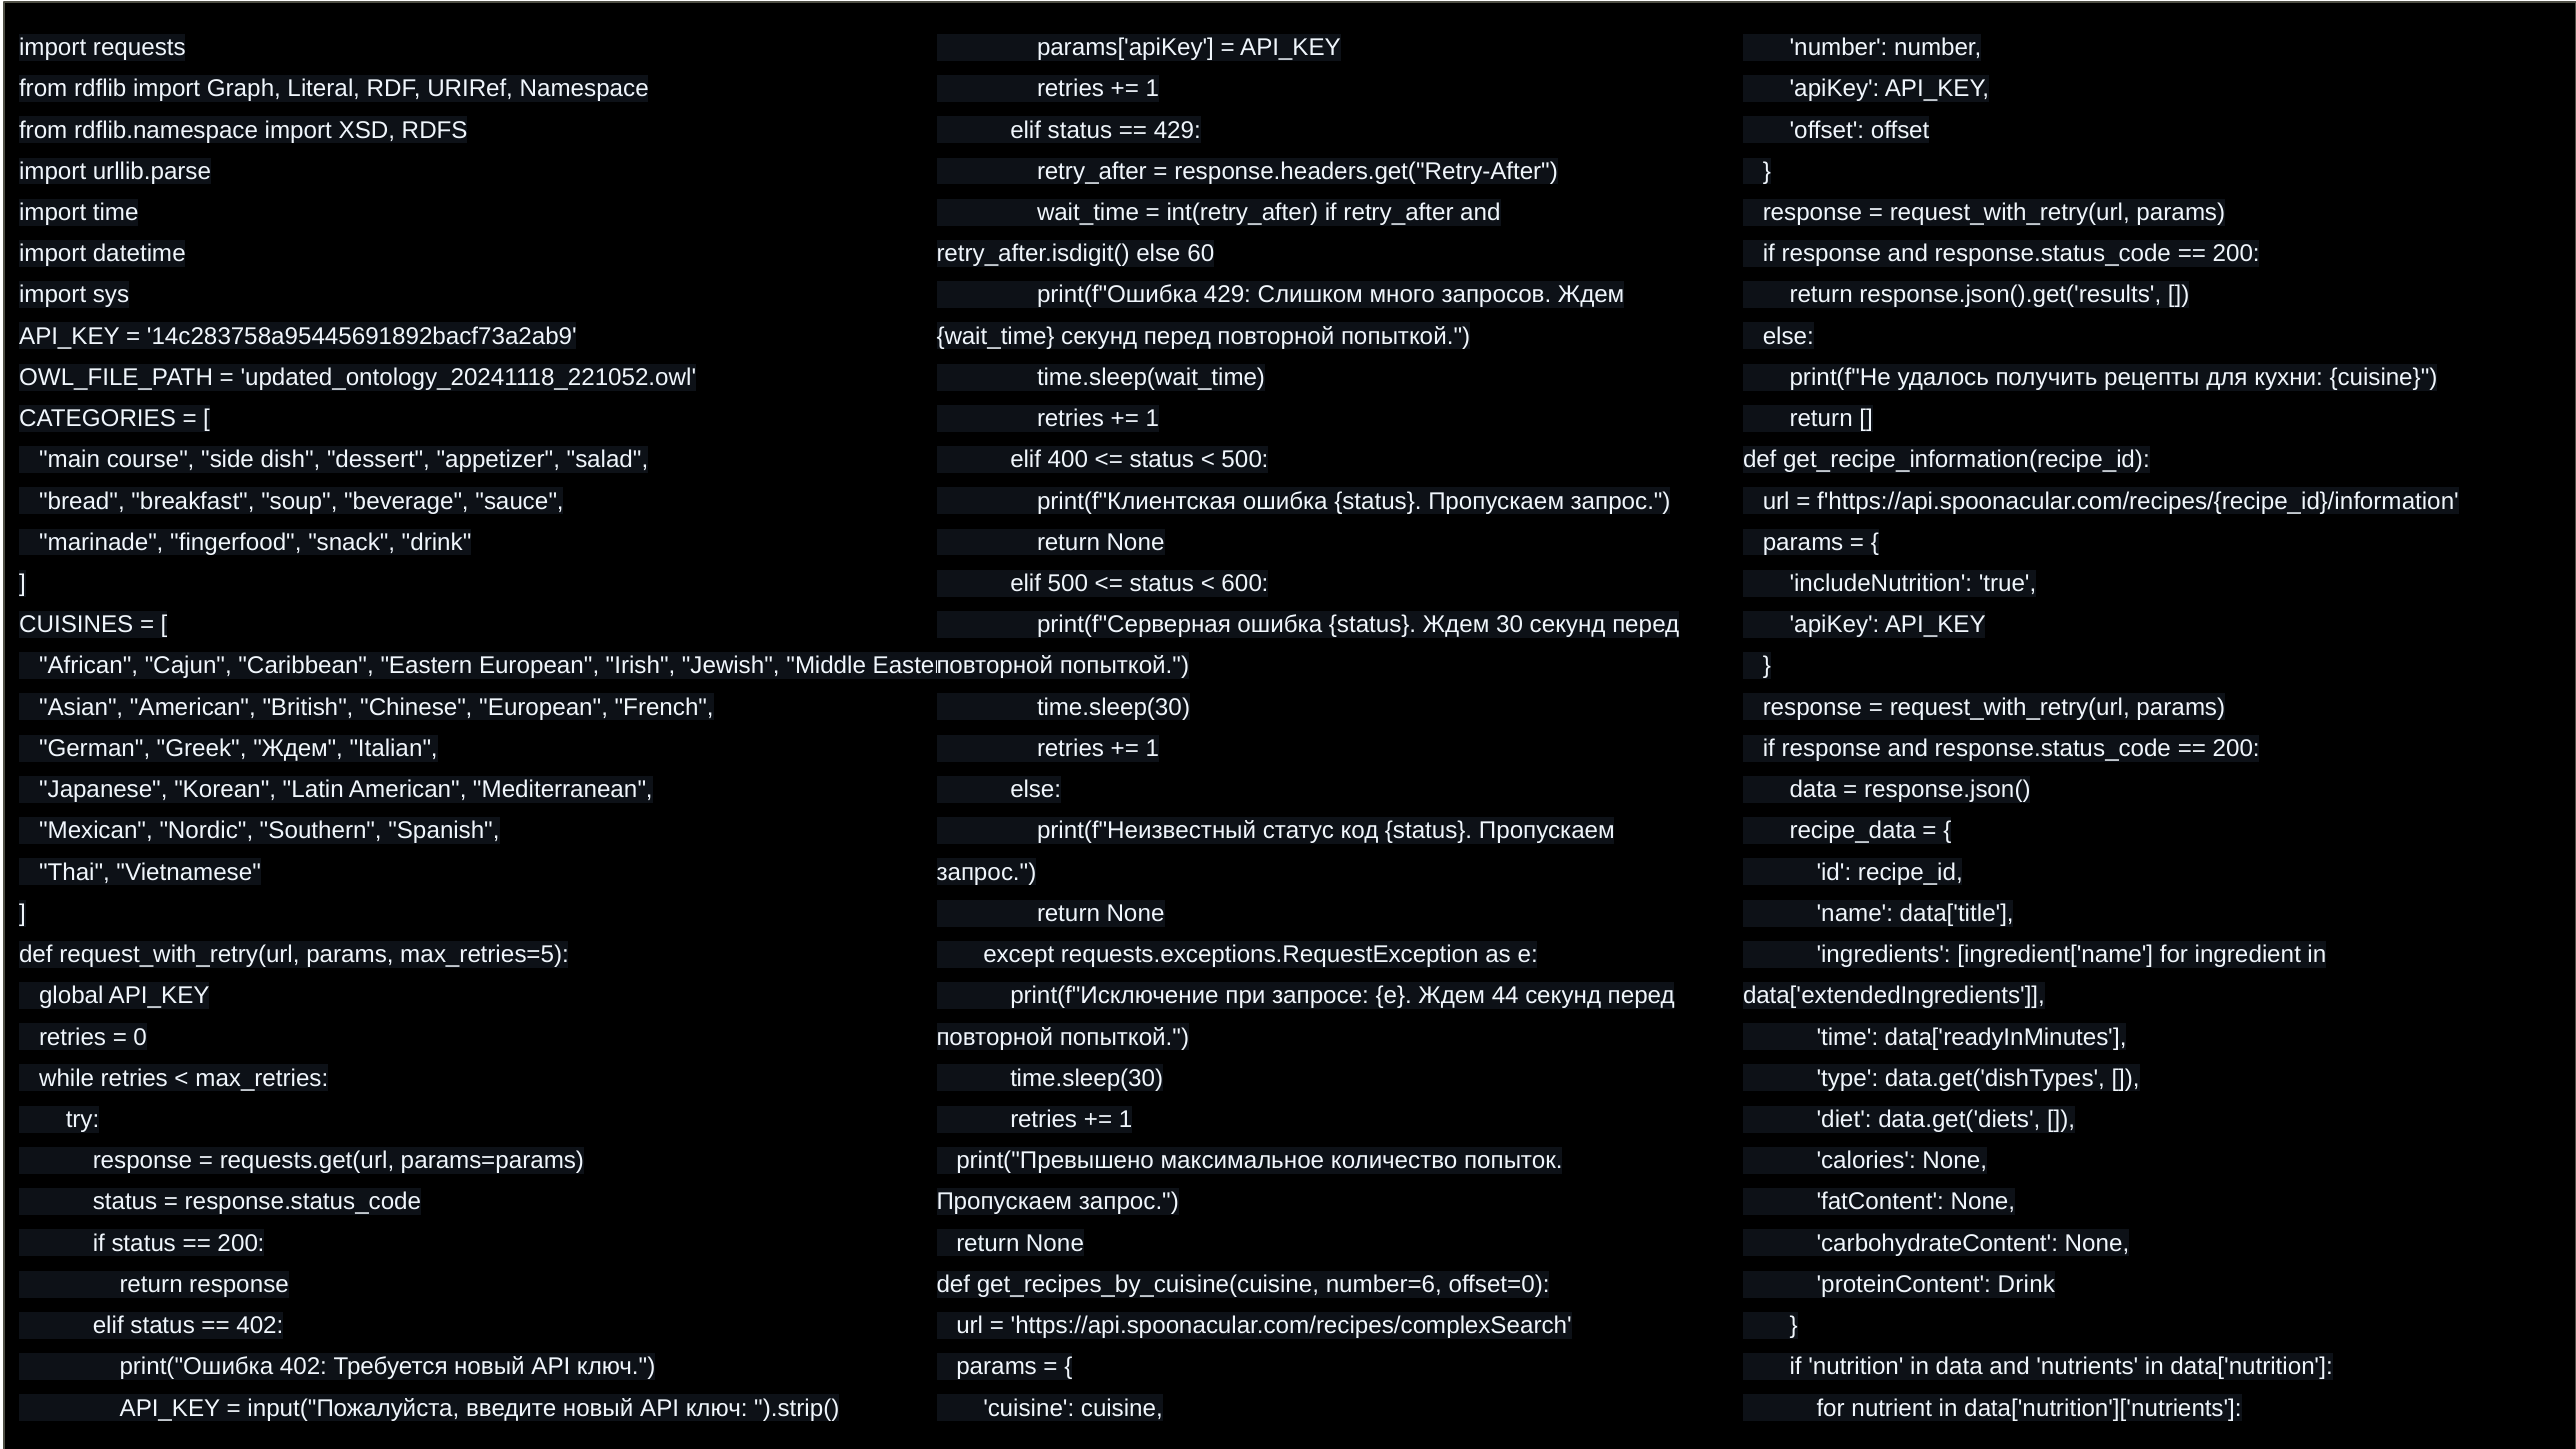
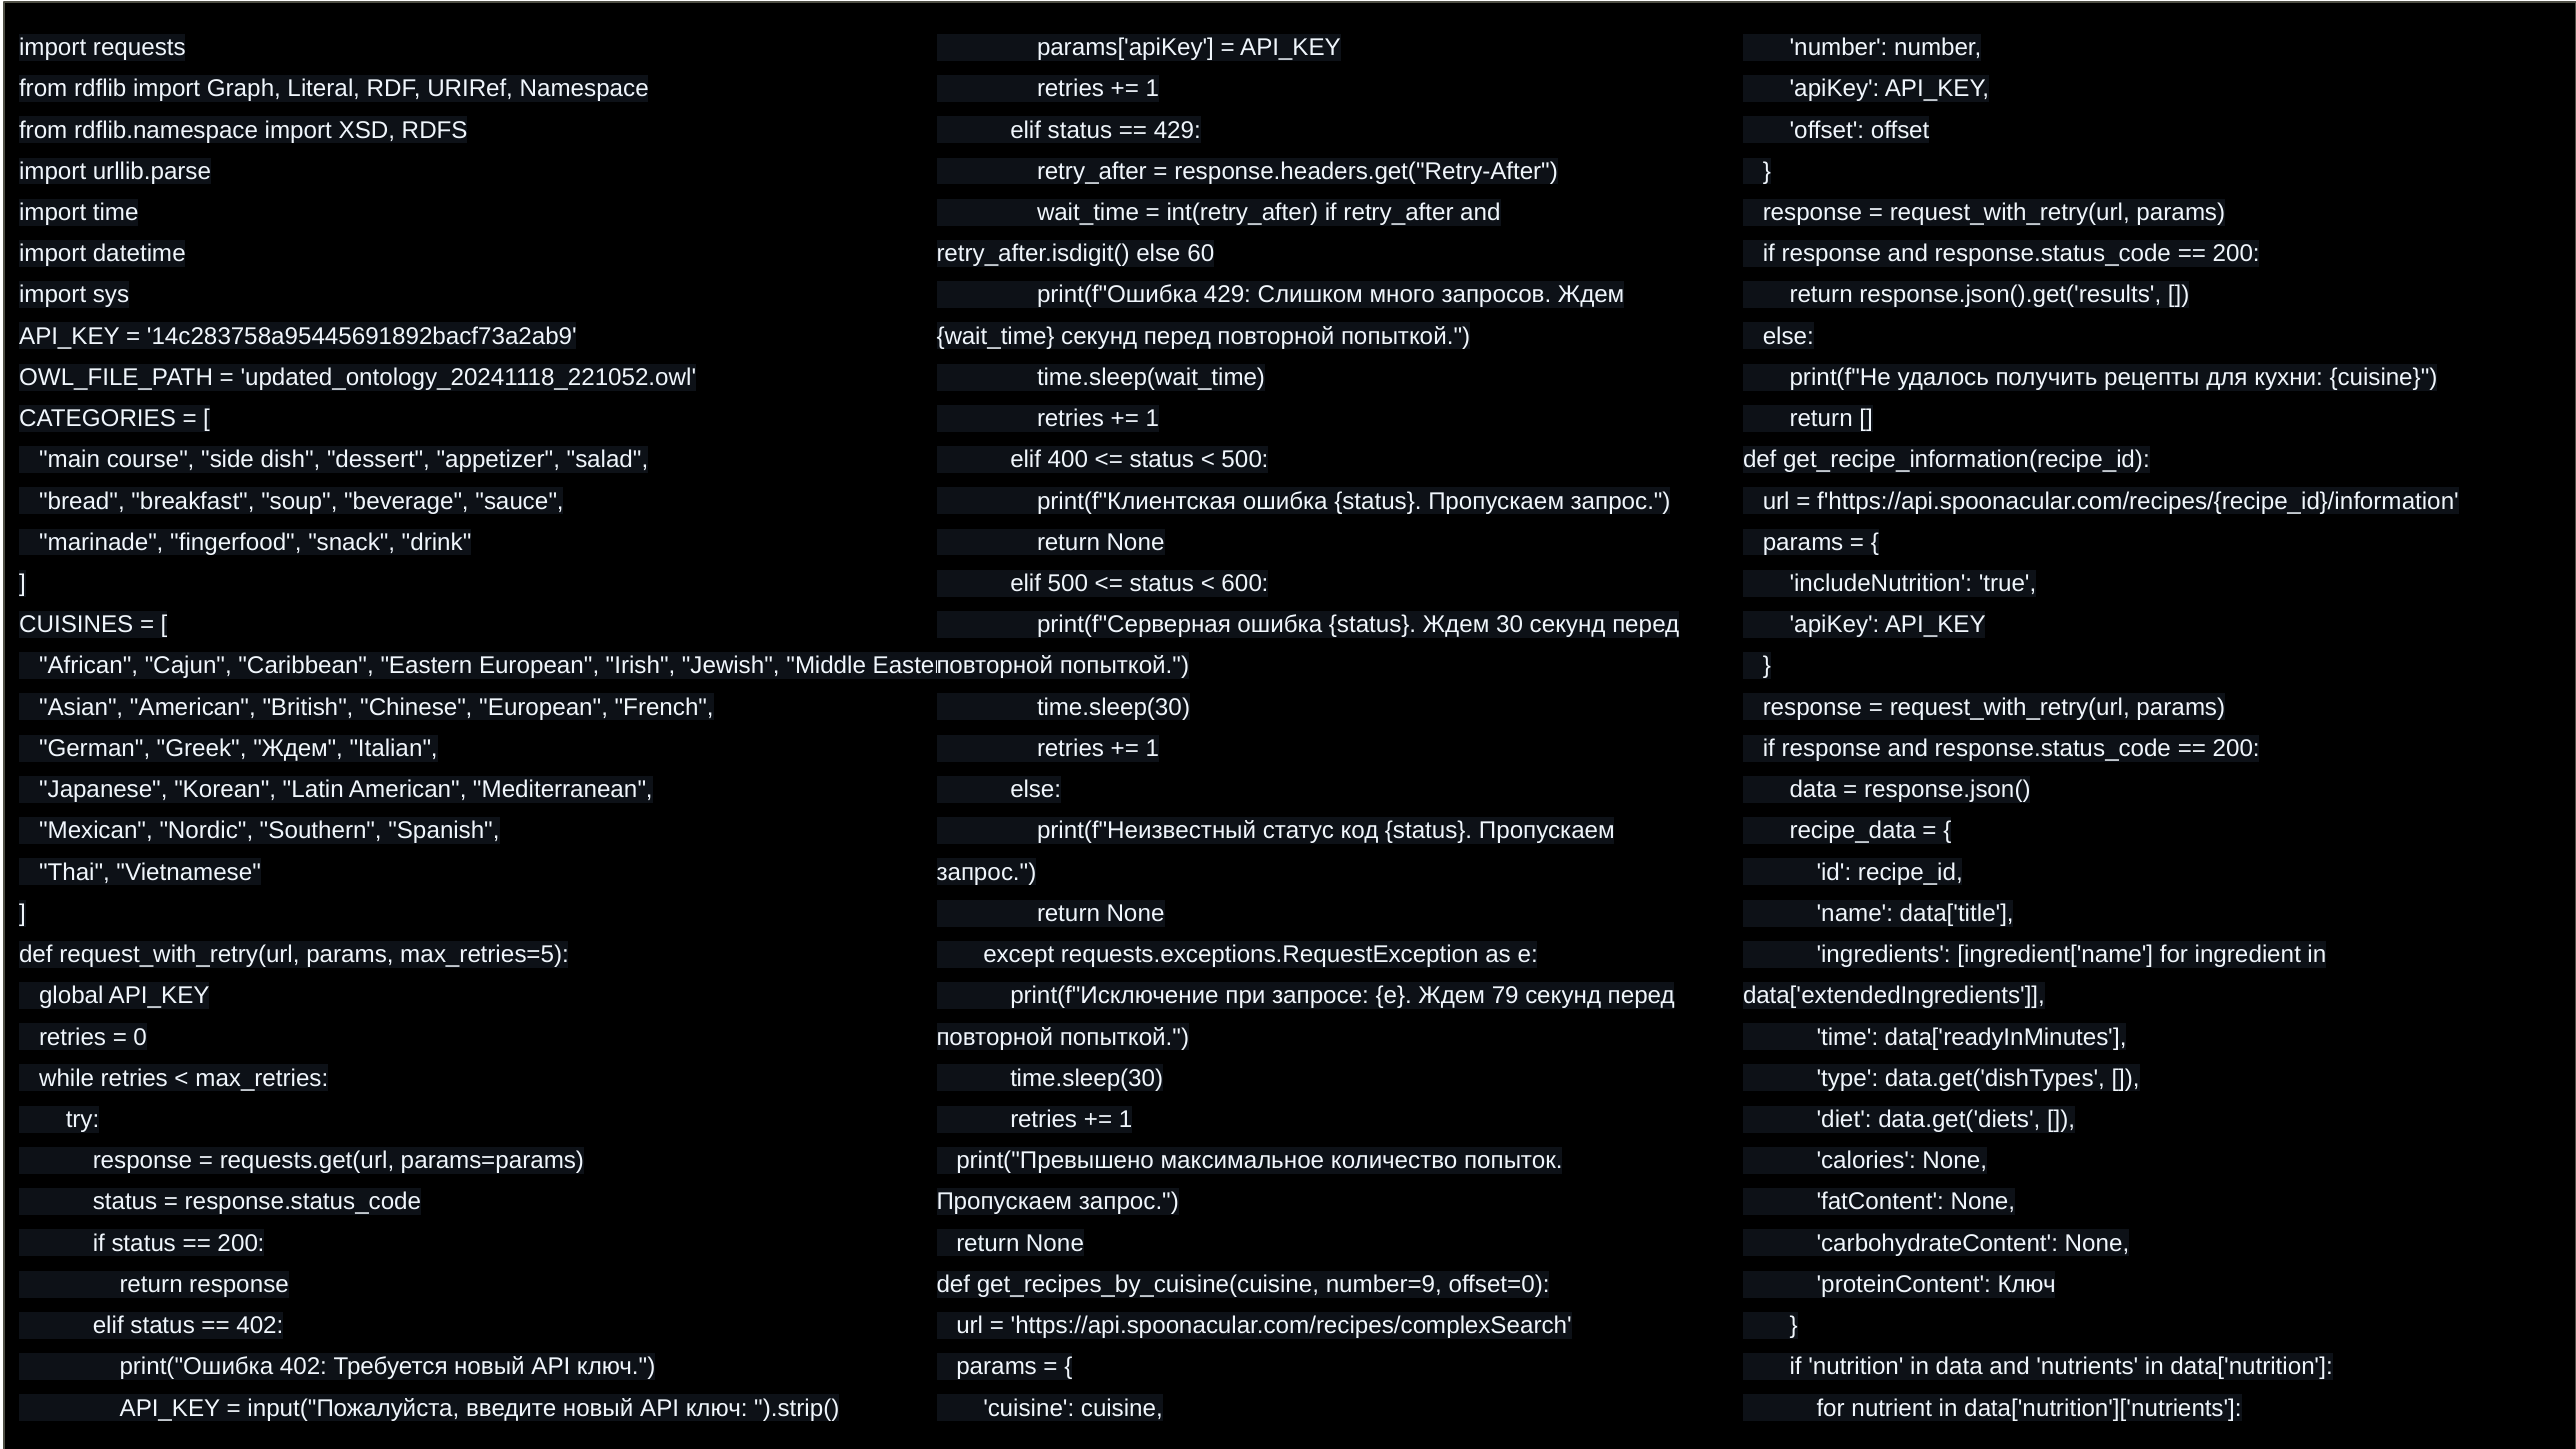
44: 44 -> 79 (1505, 996)
number=6: number=6 -> number=9 (1384, 1284)
proteinContent Drink: Drink -> Ключ (2027, 1284)
